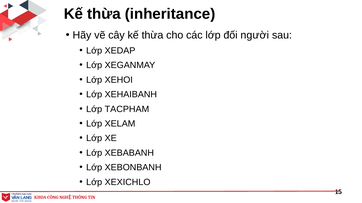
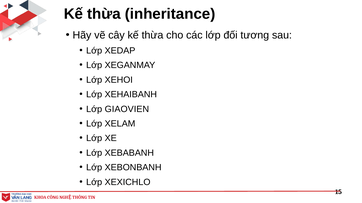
người: người -> tương (255, 35)
TACPHAM: TACPHAM -> GIAOVIEN (127, 109)
